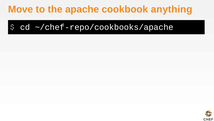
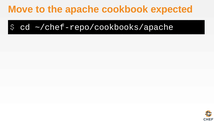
anything: anything -> expected (172, 9)
